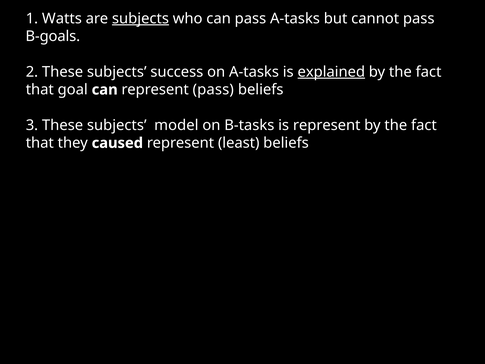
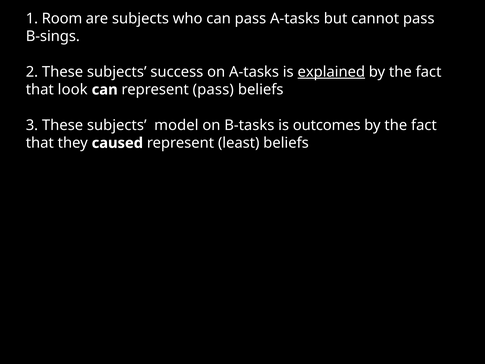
Watts: Watts -> Room (62, 19)
subjects underline: present -> none (140, 19)
B-goals: B-goals -> B-sings (53, 36)
goal: goal -> look (73, 90)
is represent: represent -> outcomes (327, 125)
